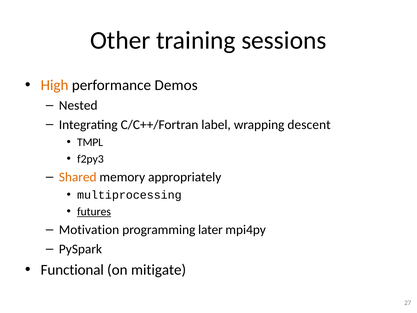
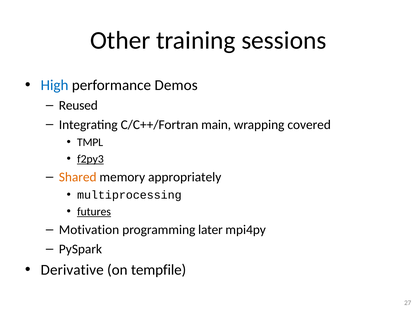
High colour: orange -> blue (55, 85)
Nested: Nested -> Reused (78, 105)
label: label -> main (216, 125)
descent: descent -> covered (309, 125)
f2py3 underline: none -> present (90, 159)
Functional: Functional -> Derivative (72, 270)
mitigate: mitigate -> tempfile (159, 270)
